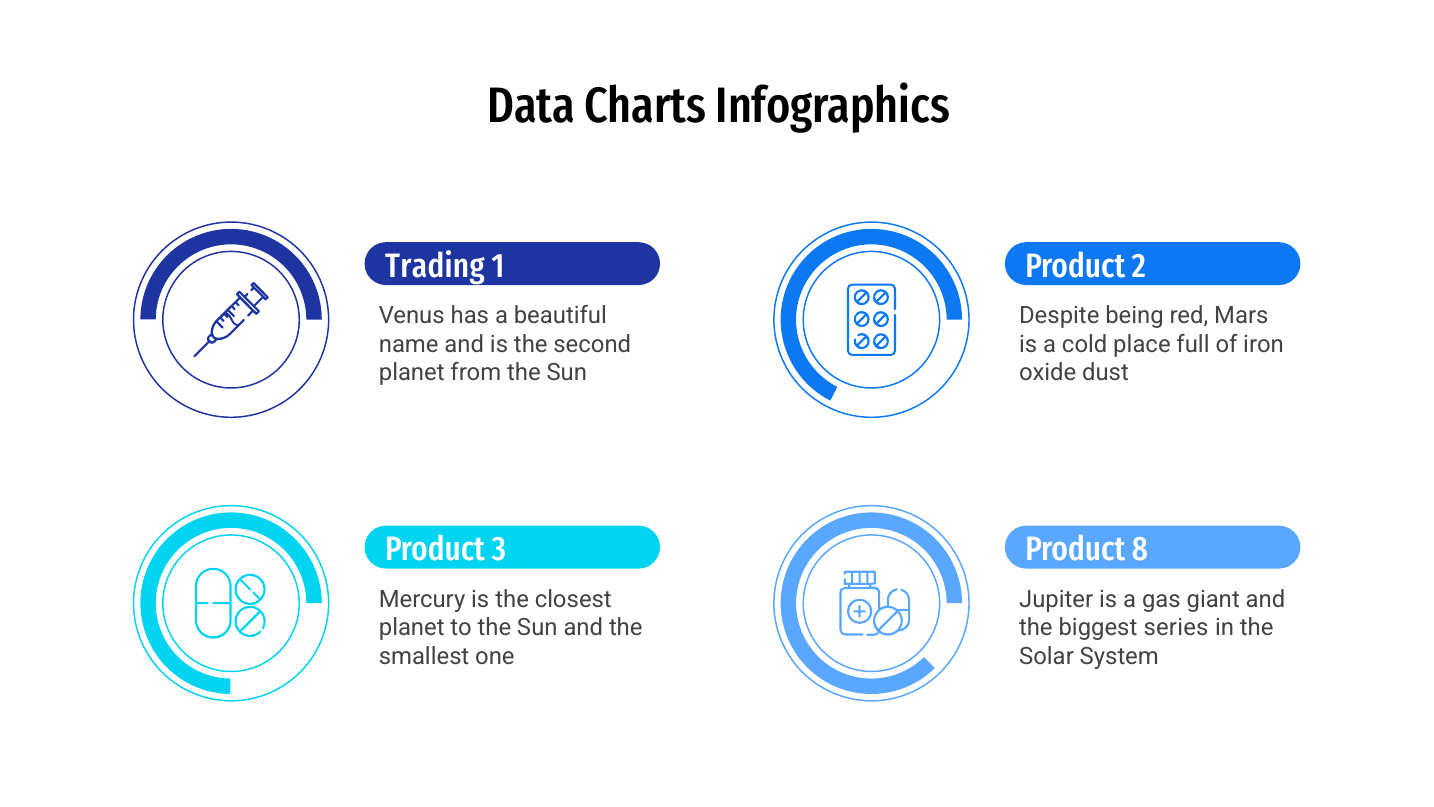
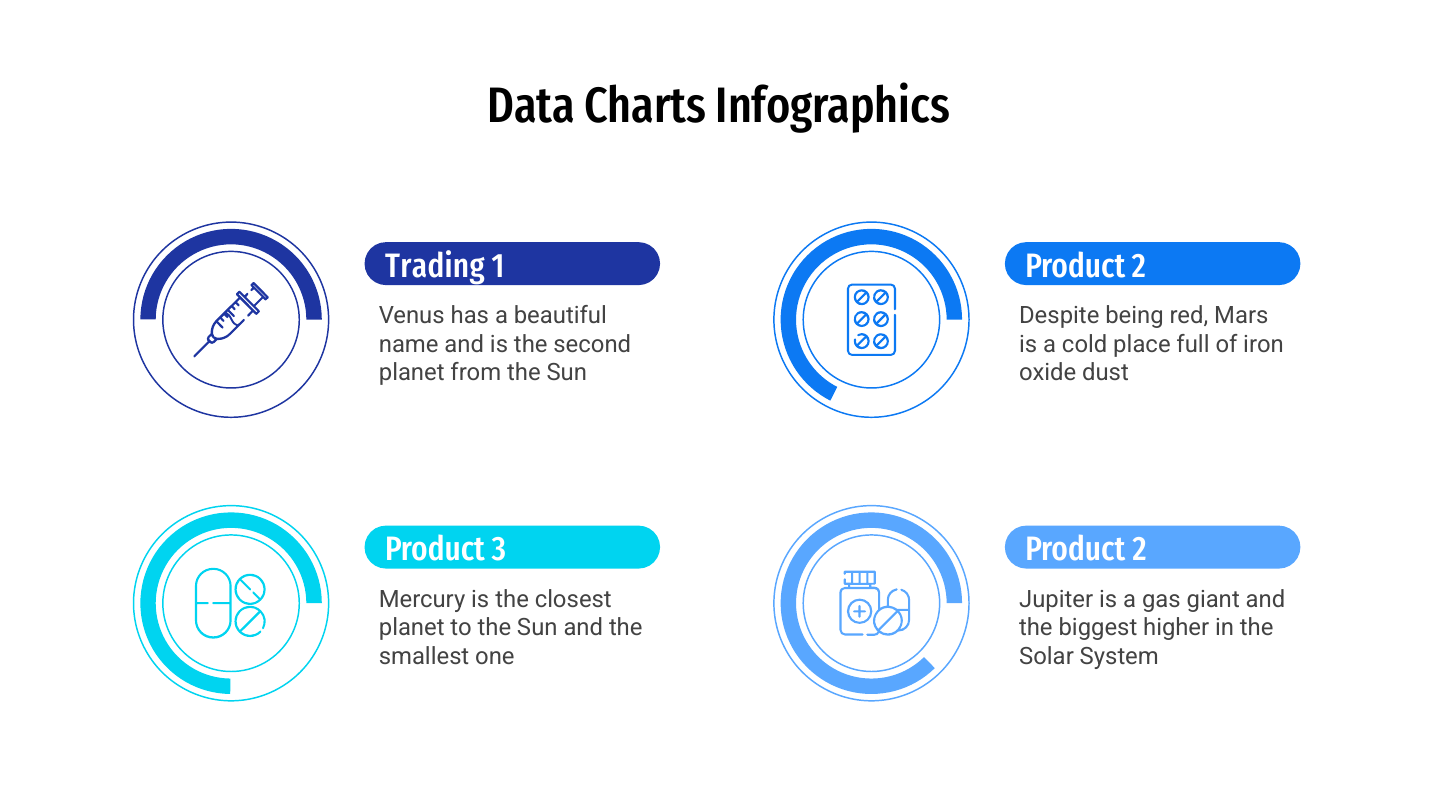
8: 8 -> 2 (1140, 549)
series: series -> higher (1176, 628)
